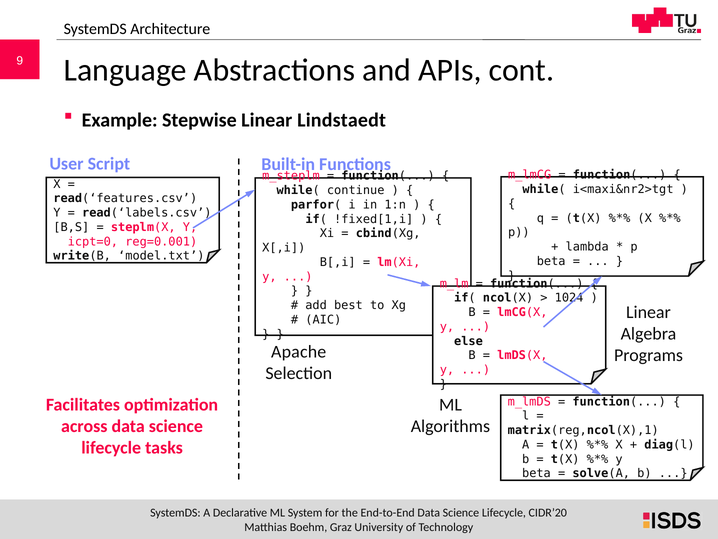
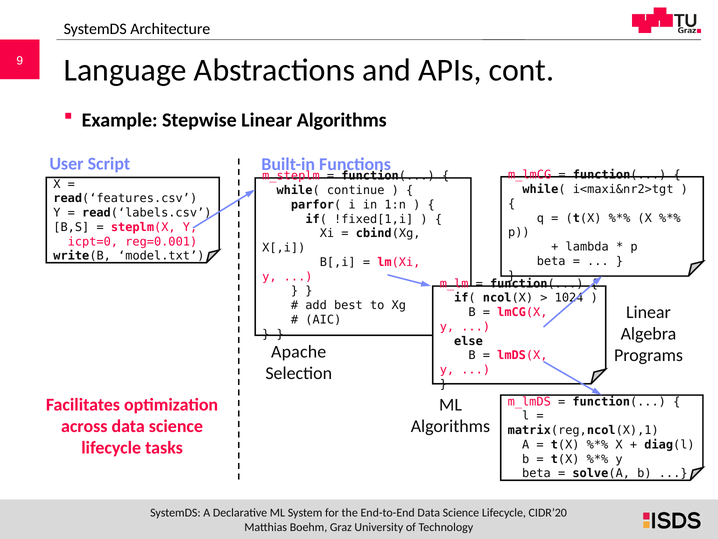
Linear Lindstaedt: Lindstaedt -> Algorithms (342, 120)
